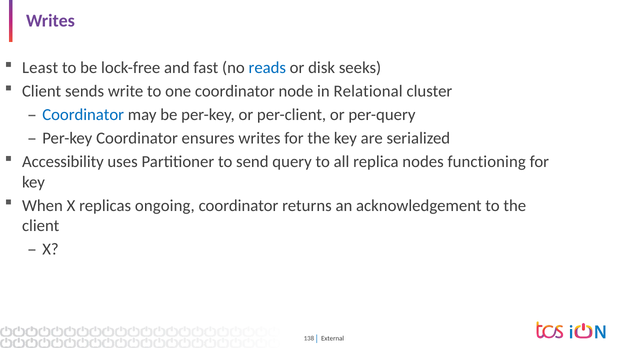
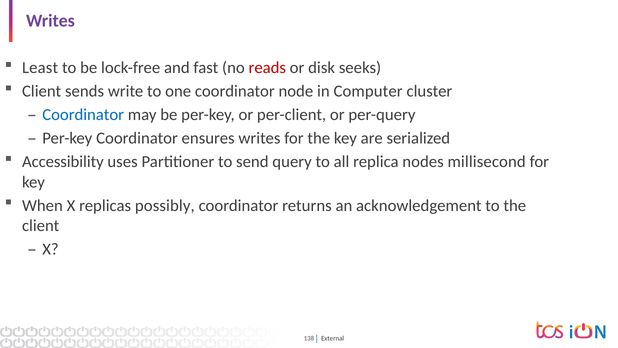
reads colour: blue -> red (267, 68)
Relational: Relational -> Computer (368, 91)
functioning: functioning -> millisecond (487, 162)
ongoing: ongoing -> possibly (165, 205)
